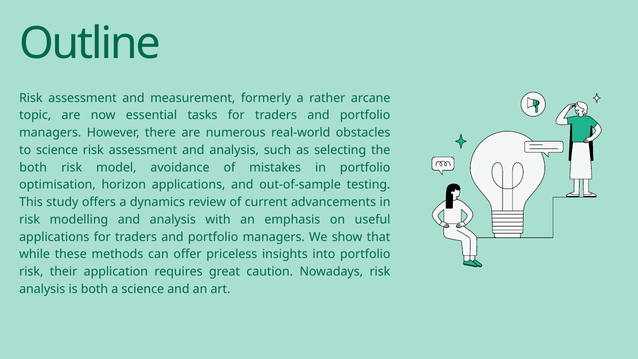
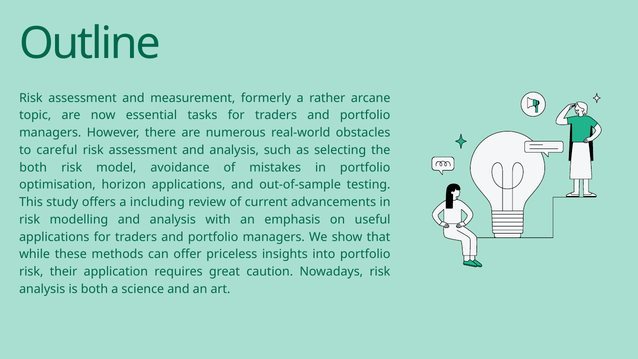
to science: science -> careful (57, 150)
dynamics: dynamics -> including (157, 202)
